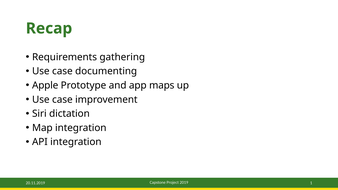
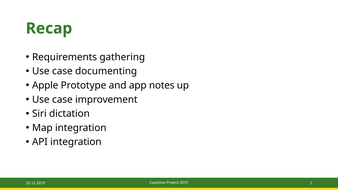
maps: maps -> notes (162, 85)
